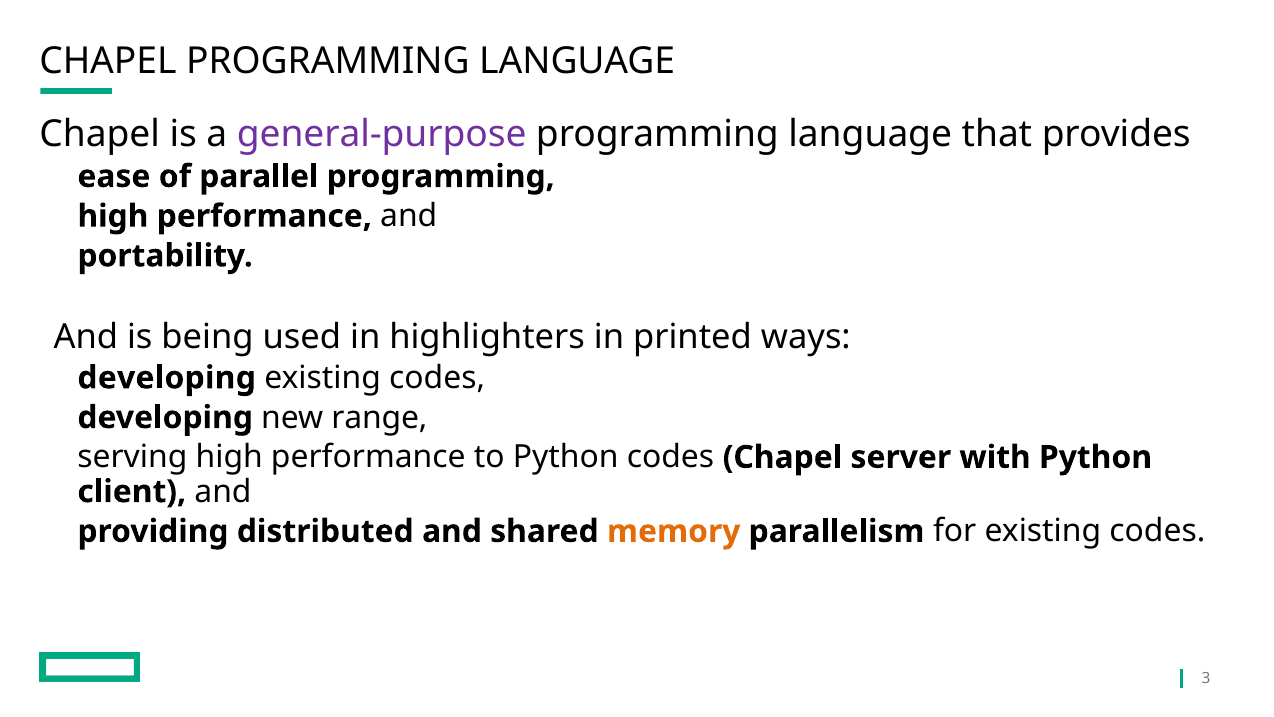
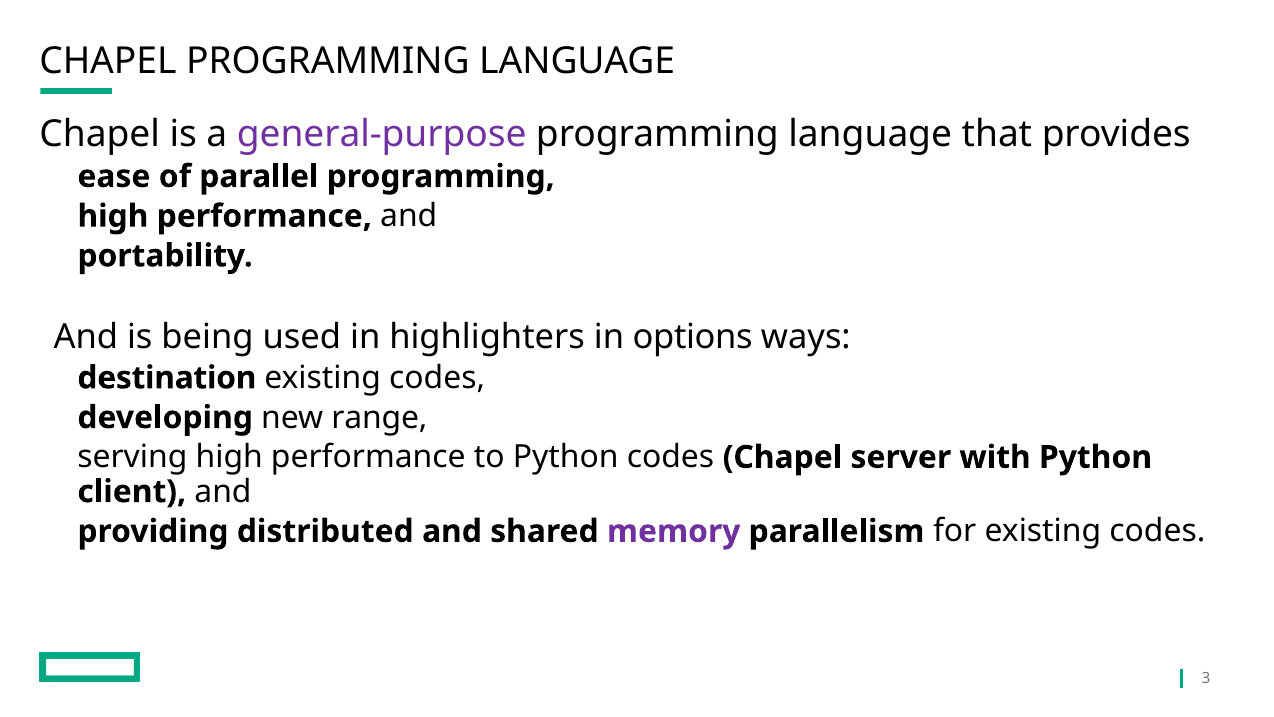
printed: printed -> options (693, 337)
developing: developing -> destination (167, 378)
memory colour: orange -> purple (674, 531)
